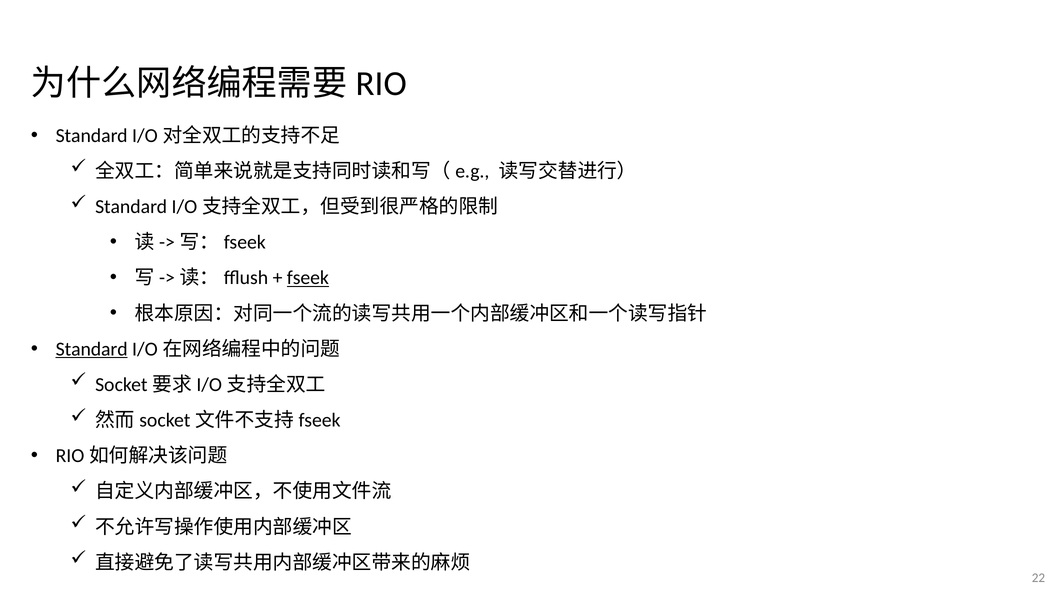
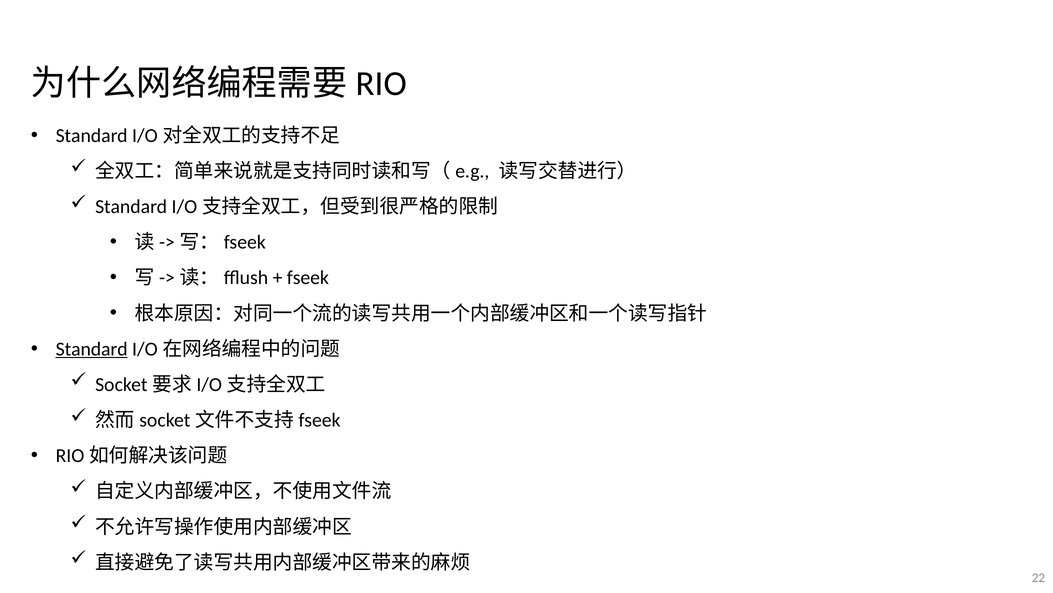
fseek underline: present -> none (308, 278)
